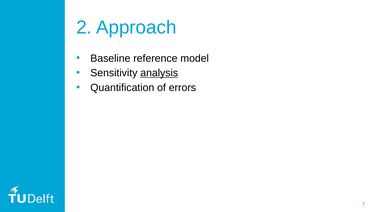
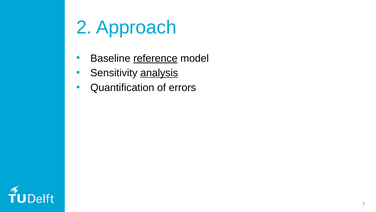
reference underline: none -> present (155, 58)
